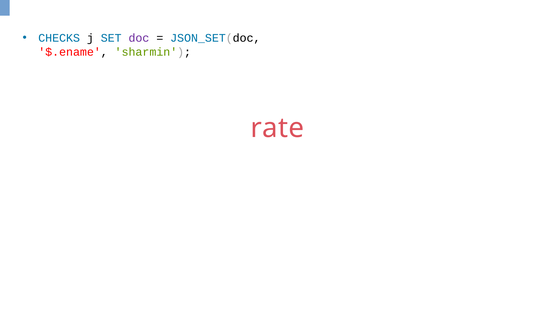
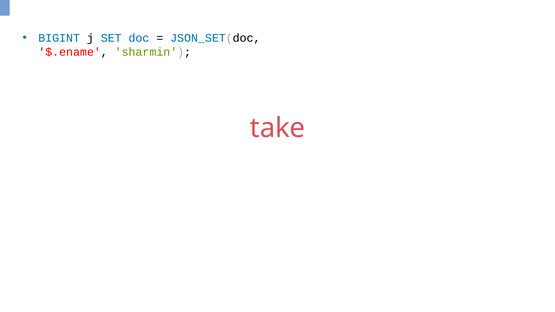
CHECKS: CHECKS -> BIGINT (59, 38)
doc colour: purple -> blue (139, 38)
rate: rate -> take (278, 128)
